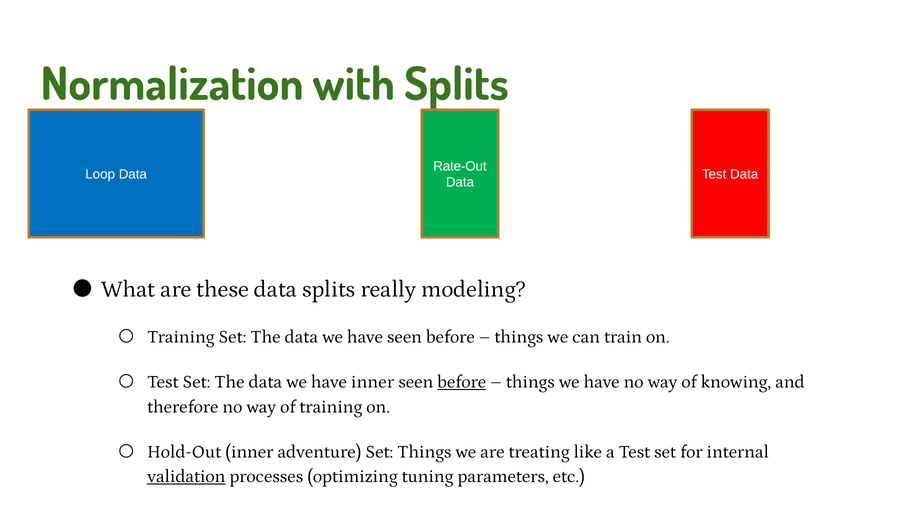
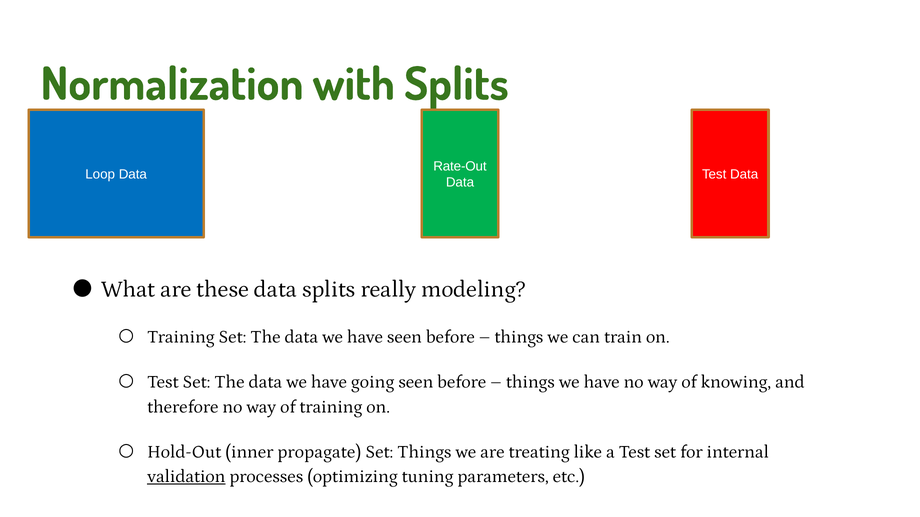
have inner: inner -> going (373, 382)
before underline: present -> none (462, 382)
adventure: adventure -> propagate (319, 452)
